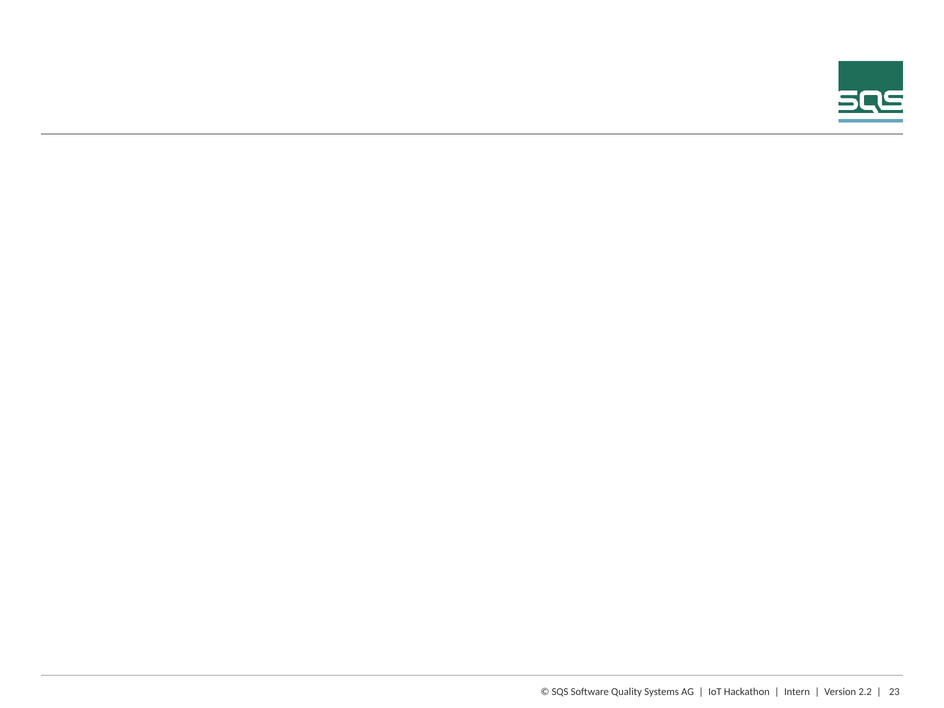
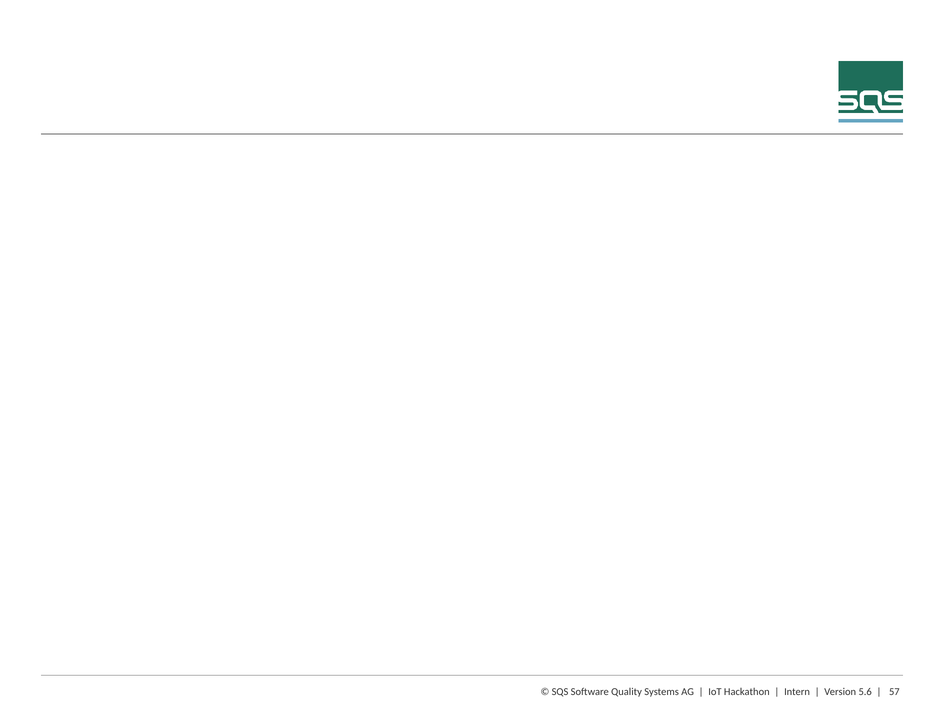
2.2: 2.2 -> 5.6 (865, 692)
23: 23 -> 57 (894, 692)
